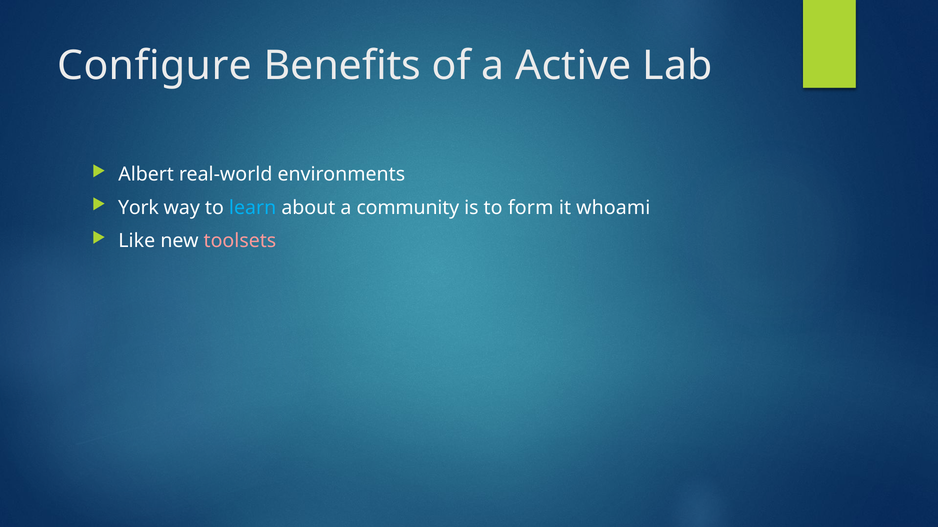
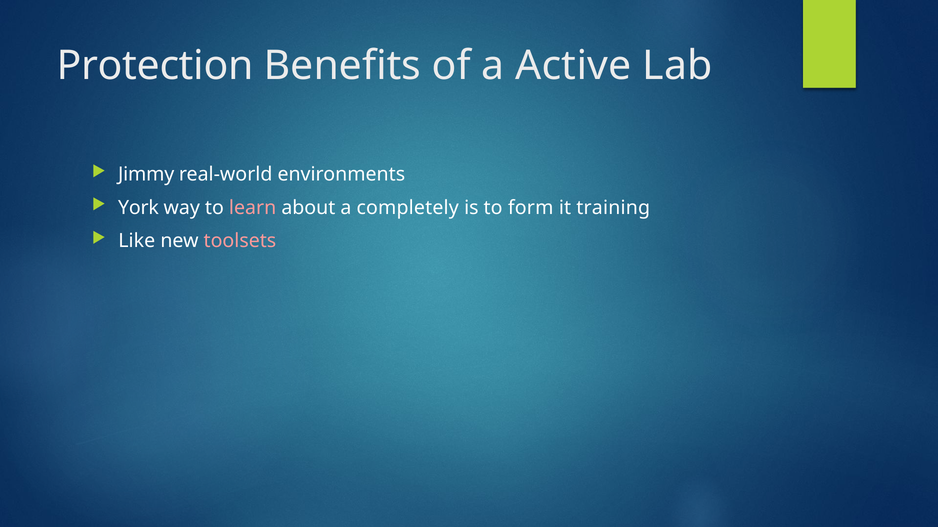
Configure: Configure -> Protection (155, 66)
Albert: Albert -> Jimmy (146, 175)
learn colour: light blue -> pink (253, 208)
community: community -> completely (408, 208)
whoami: whoami -> training (613, 208)
